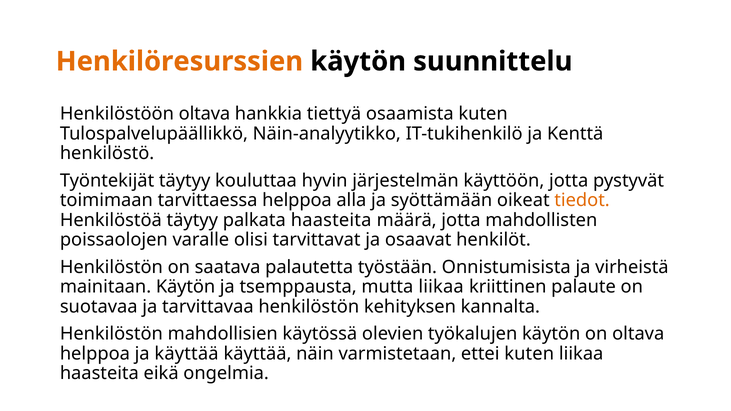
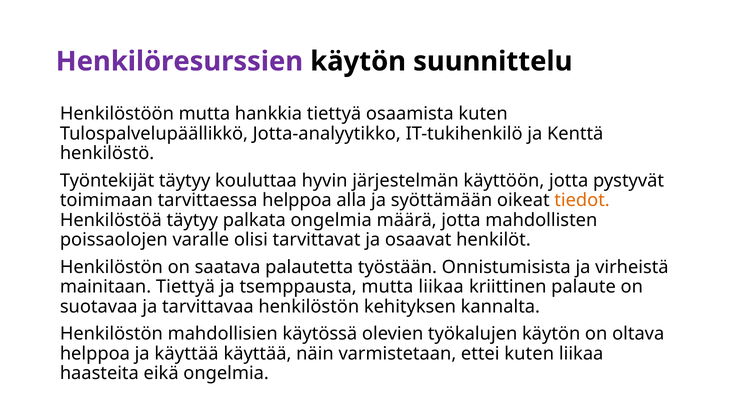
Henkilöresurssien colour: orange -> purple (179, 61)
Henkilöstöön oltava: oltava -> mutta (204, 114)
Näin-analyytikko: Näin-analyytikko -> Jotta-analyytikko (327, 134)
palkata haasteita: haasteita -> ongelmia (331, 220)
mainitaan Käytön: Käytön -> Tiettyä (185, 287)
